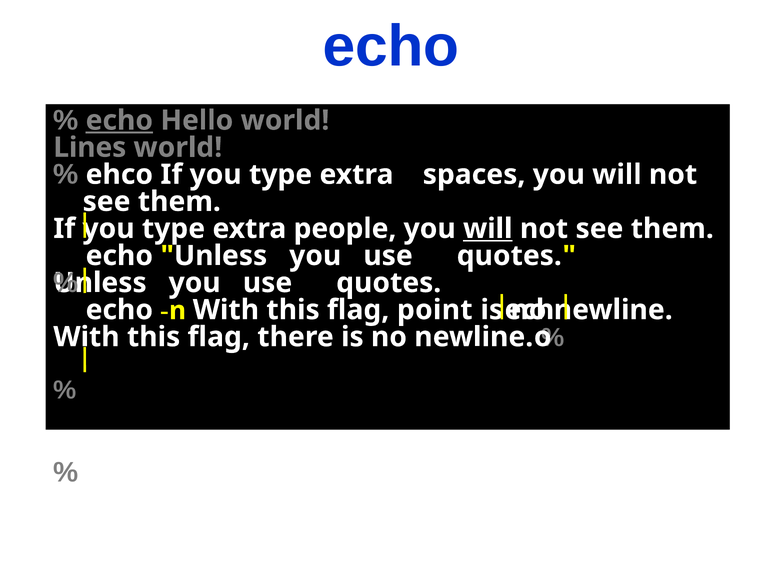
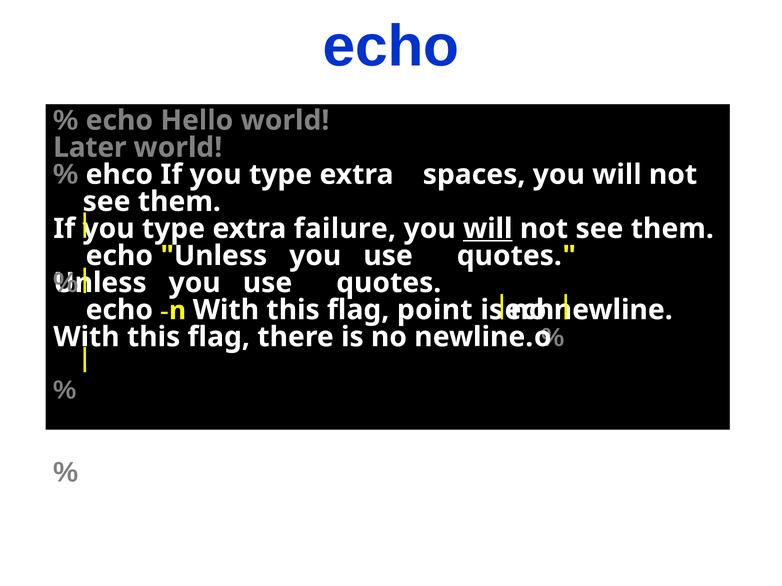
echo underline: present -> none (119, 120)
Lines: Lines -> Later (90, 148)
people: people -> failure (345, 229)
